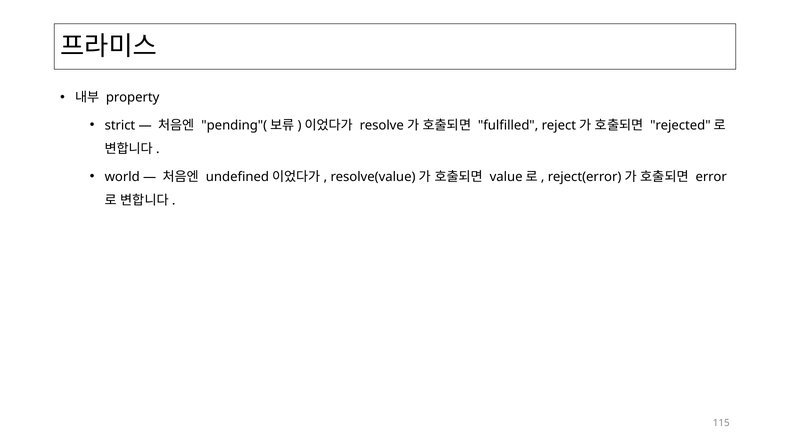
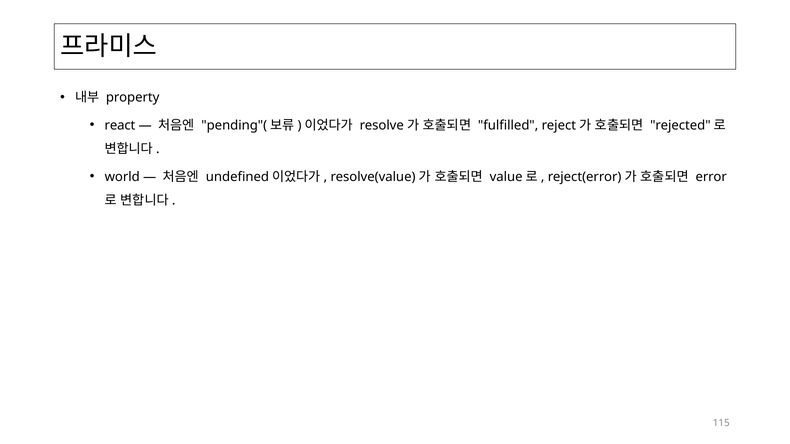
strict: strict -> react (120, 125)
